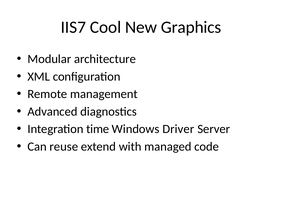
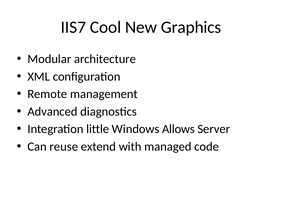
time: time -> little (98, 129)
Driver: Driver -> Allows (178, 129)
